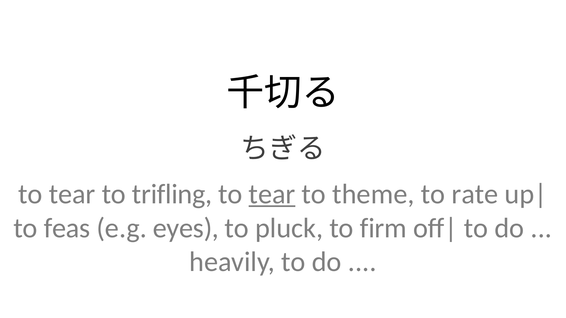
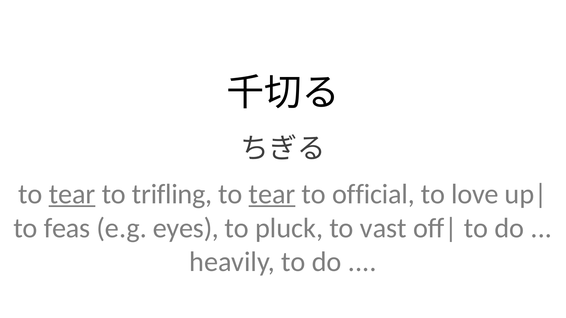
tear underline: none -> present (72, 194)
theme: theme -> official (374, 194)
rate: rate -> love (475, 194)
firm: firm -> vast (383, 228)
